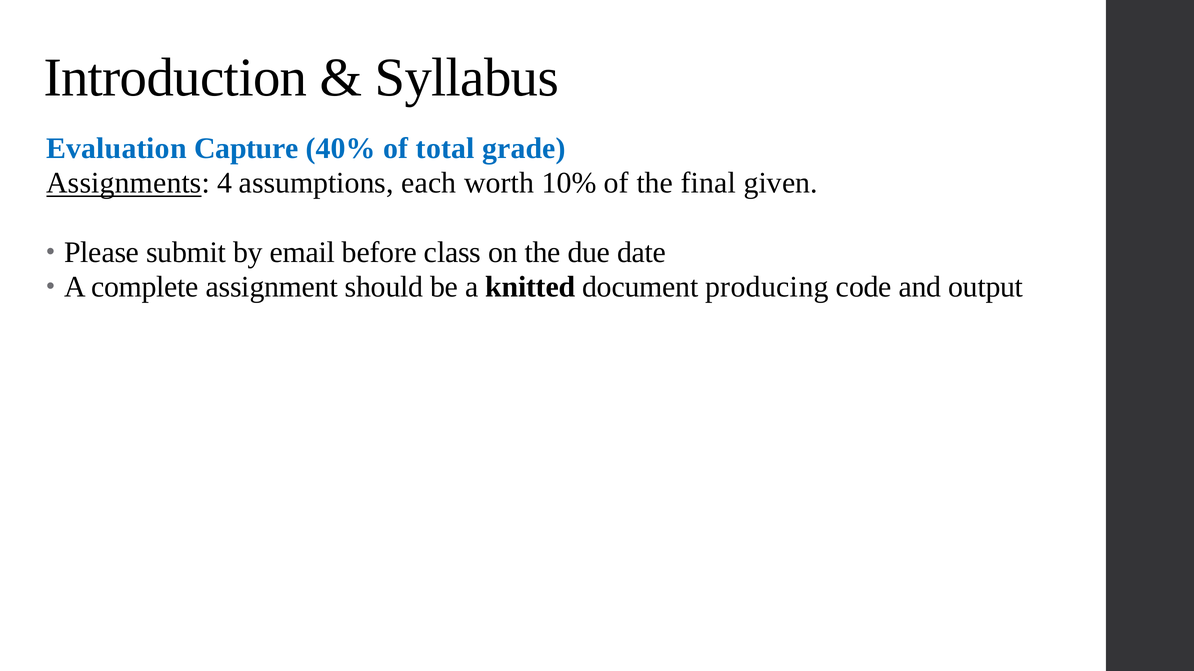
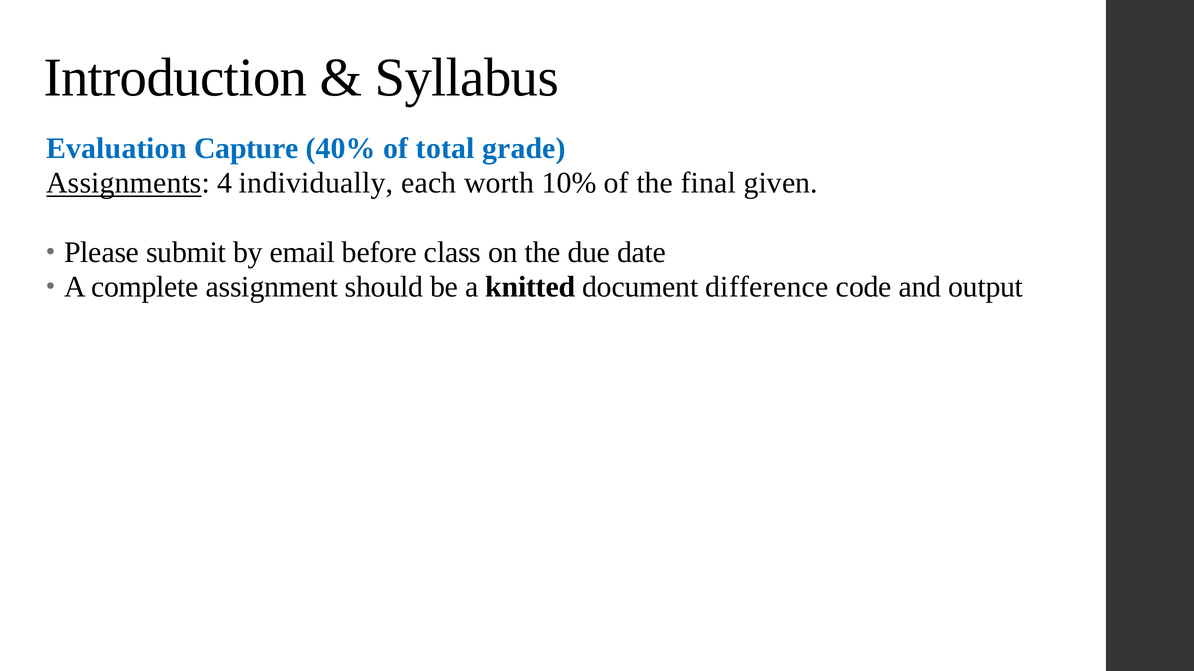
assumptions: assumptions -> individually (316, 183)
producing: producing -> difference (767, 287)
